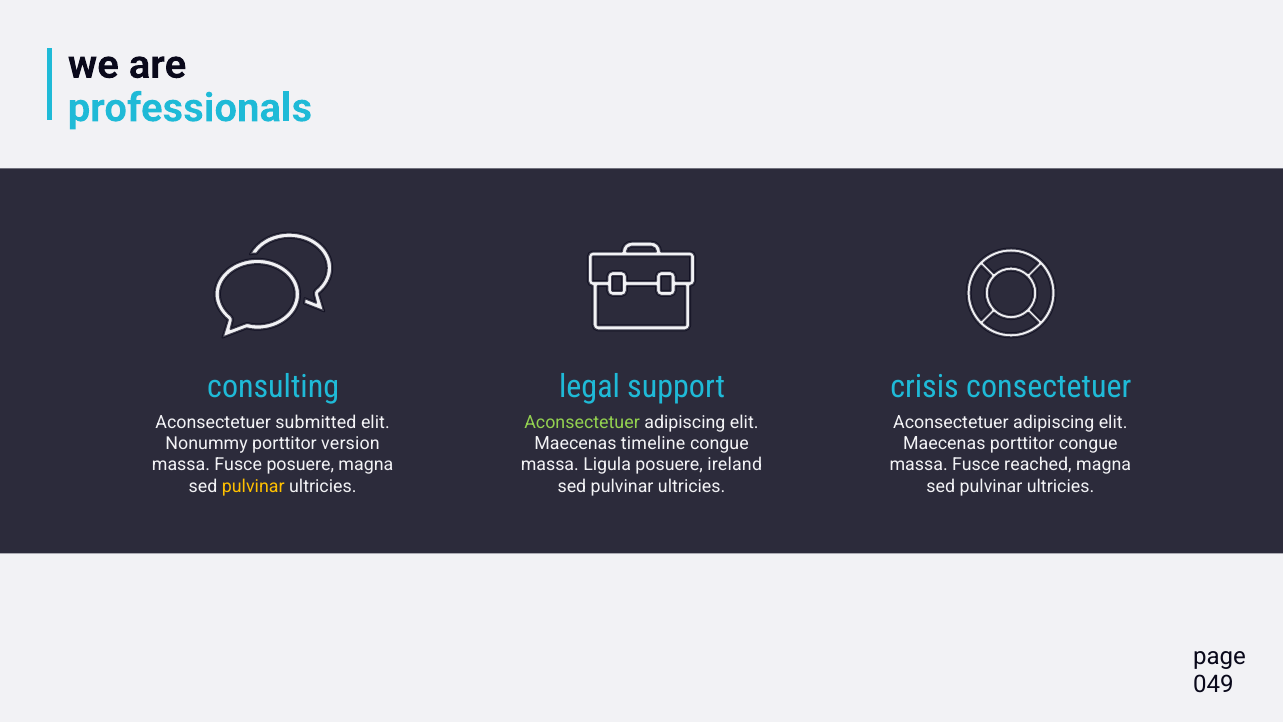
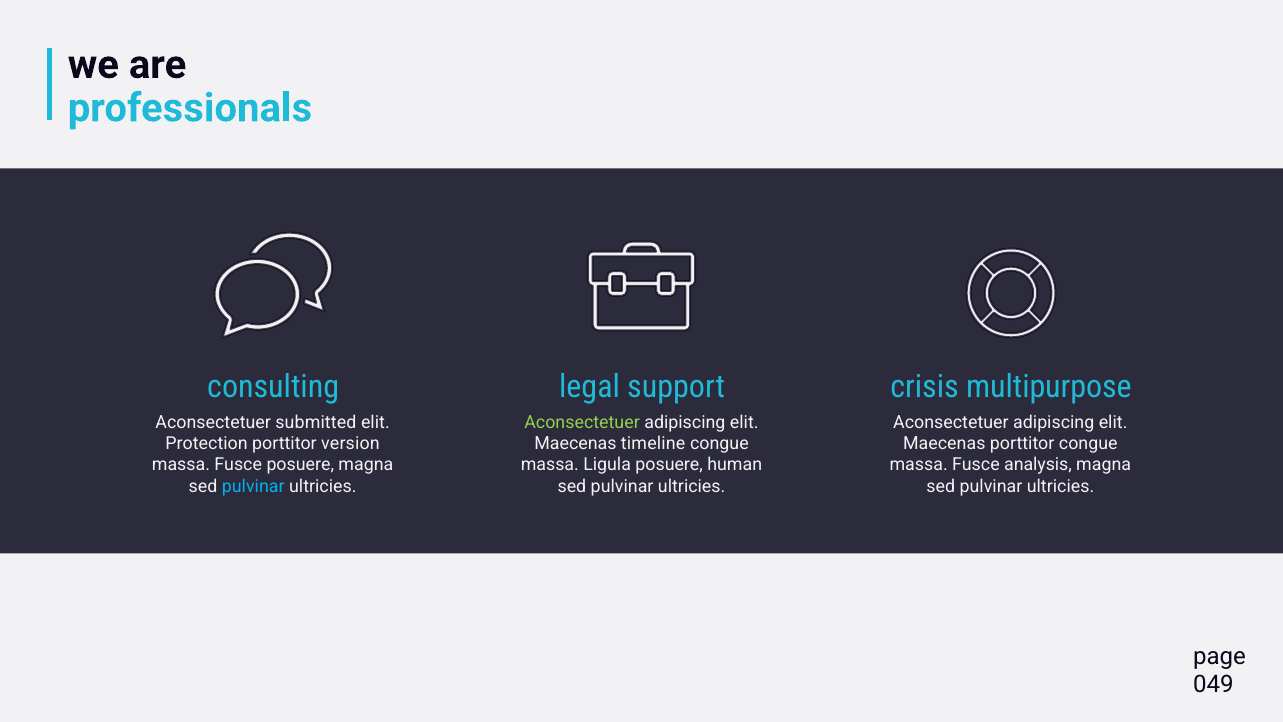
consectetuer: consectetuer -> multipurpose (1049, 387)
Nonummy: Nonummy -> Protection (207, 443)
ireland: ireland -> human (735, 465)
reached: reached -> analysis (1038, 465)
pulvinar colour: yellow -> light blue (253, 486)
